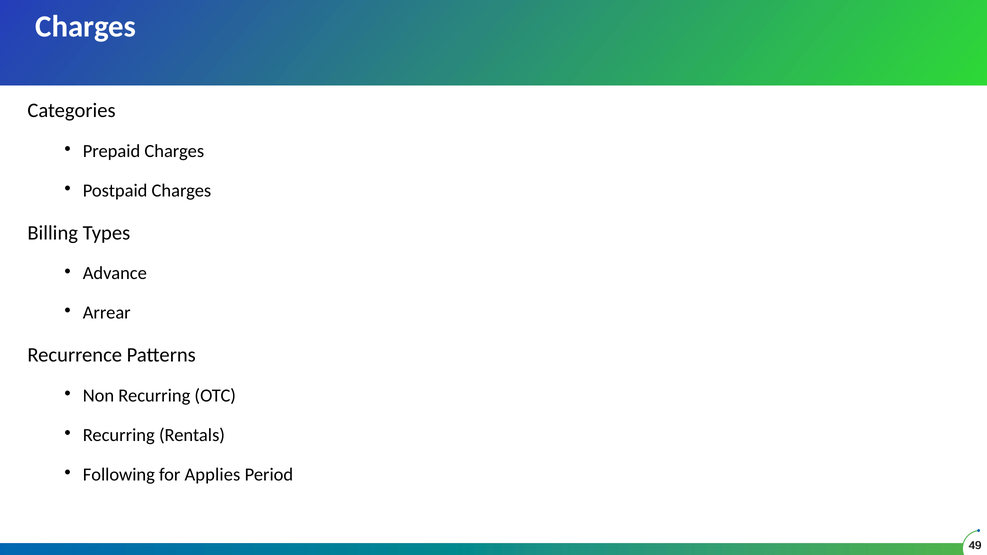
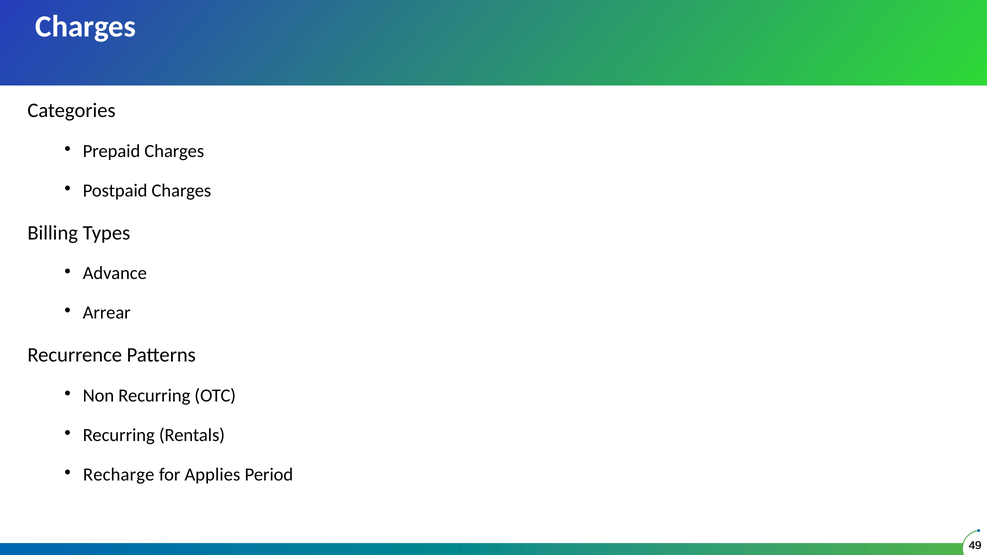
Following: Following -> Recharge (119, 475)
